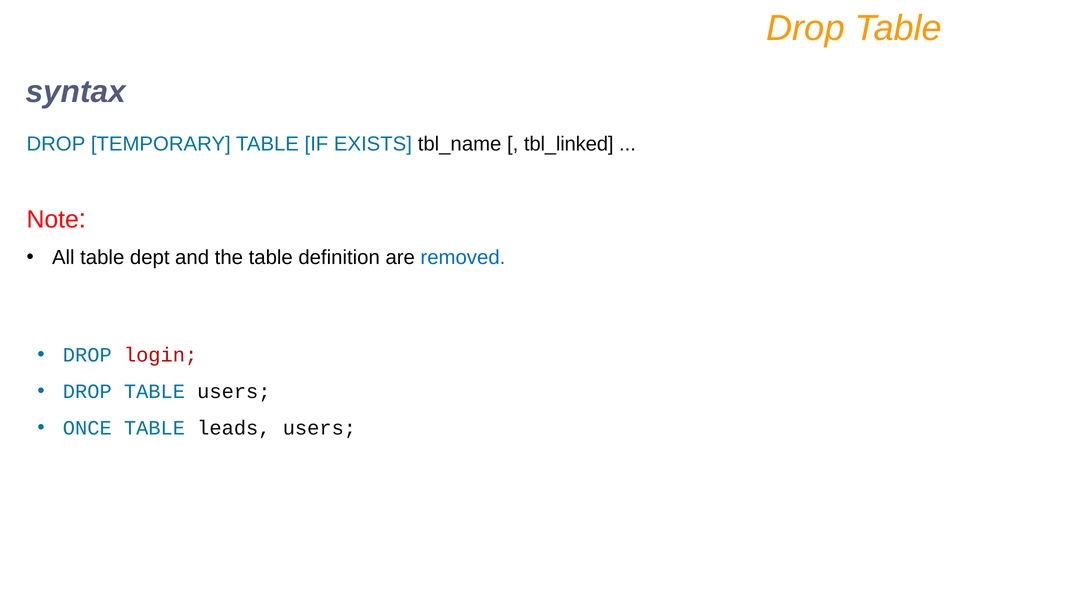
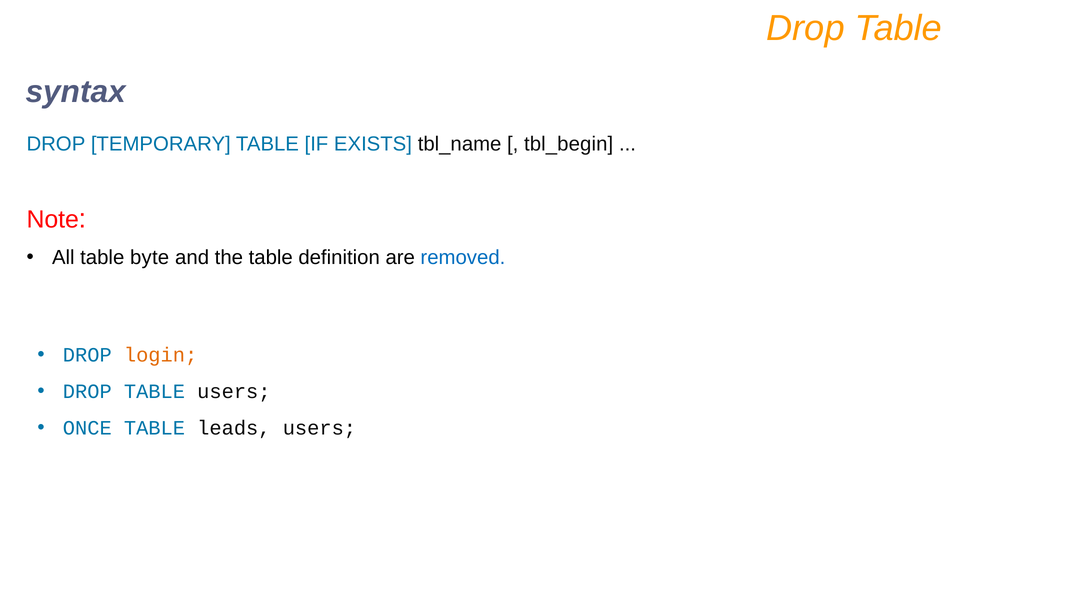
tbl_linked: tbl_linked -> tbl_begin (569, 144)
dept: dept -> byte (150, 257)
login colour: red -> orange (161, 355)
